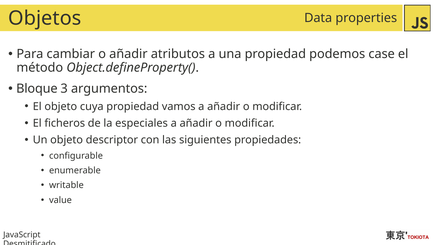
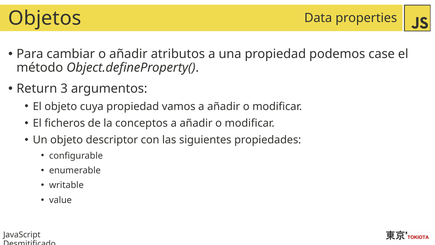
Bloque: Bloque -> Return (37, 89)
especiales: especiales -> conceptos (142, 123)
